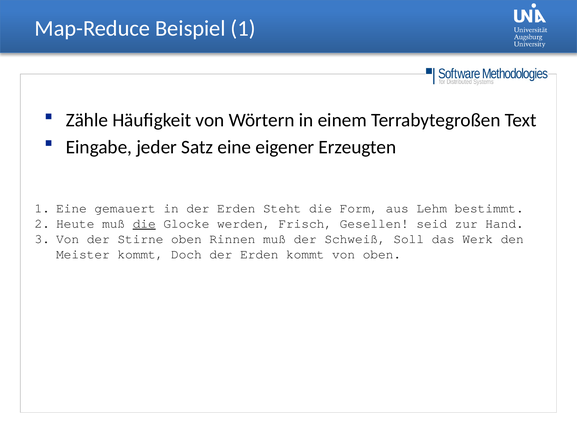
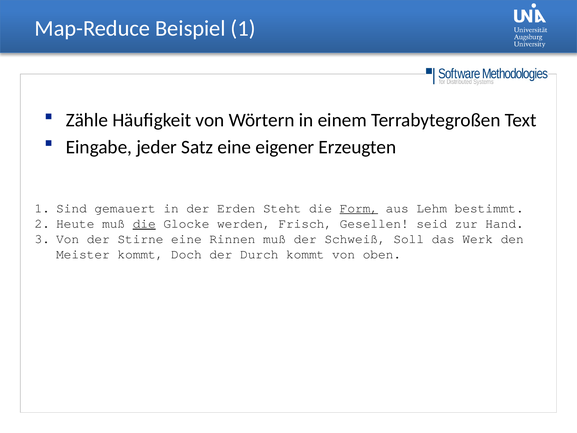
1 Eine: Eine -> Sind (71, 208)
Form underline: none -> present (359, 208)
Stirne oben: oben -> eine (186, 239)
Doch der Erden: Erden -> Durch (259, 254)
